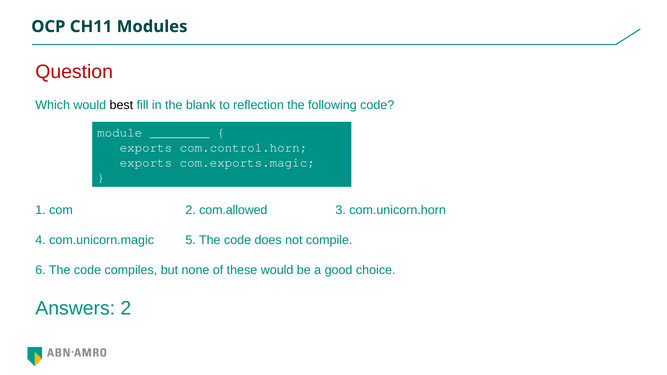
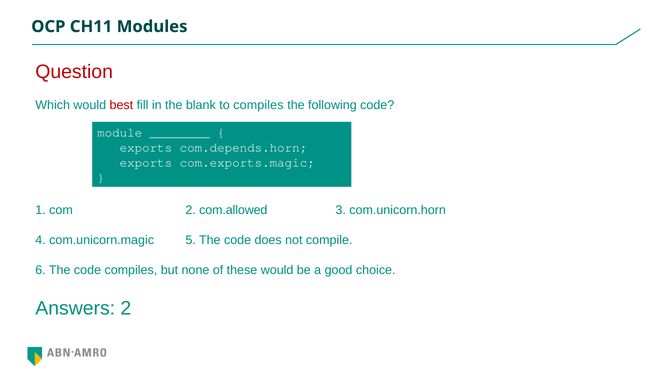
best colour: black -> red (121, 105)
to reflection: reflection -> compiles (258, 105)
com.control.horn: com.control.horn -> com.depends.horn (243, 148)
